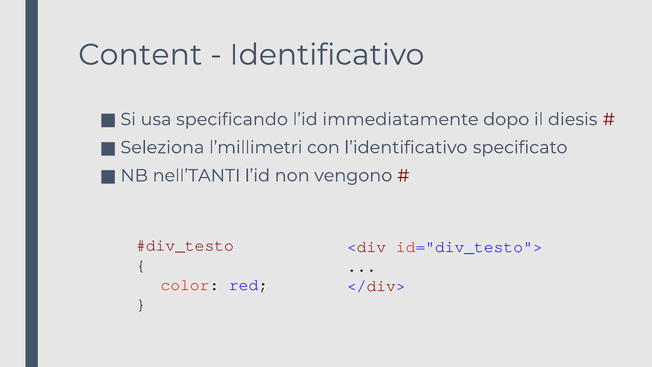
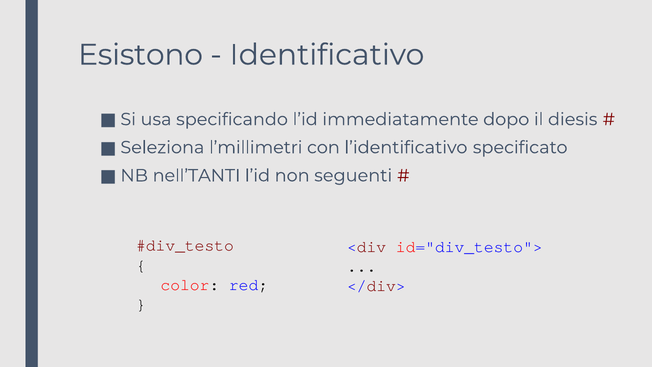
Content: Content -> Esistono (141, 55)
vengono: vengono -> seguenti (353, 175)
